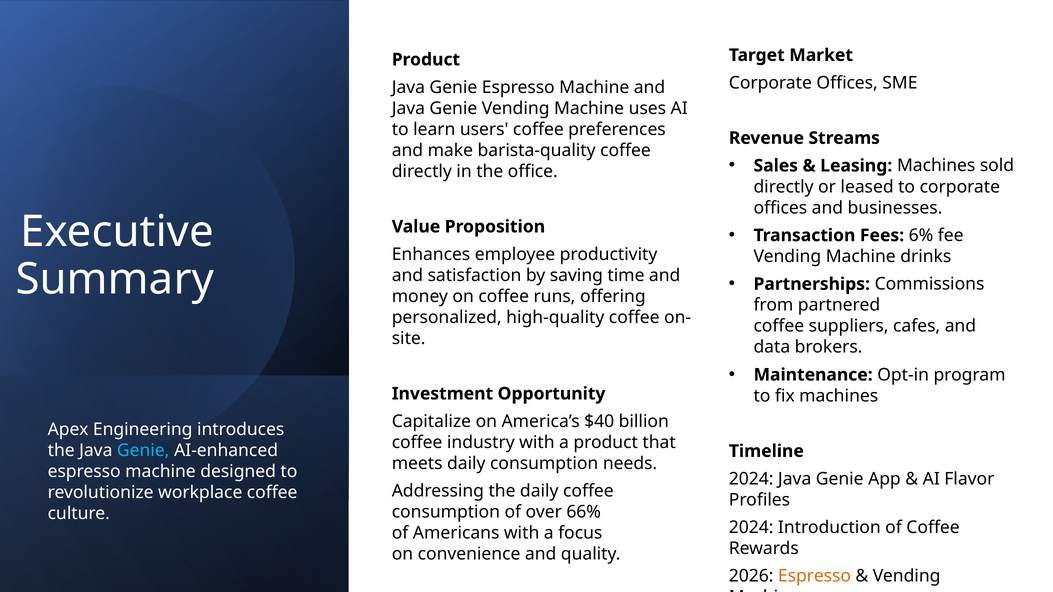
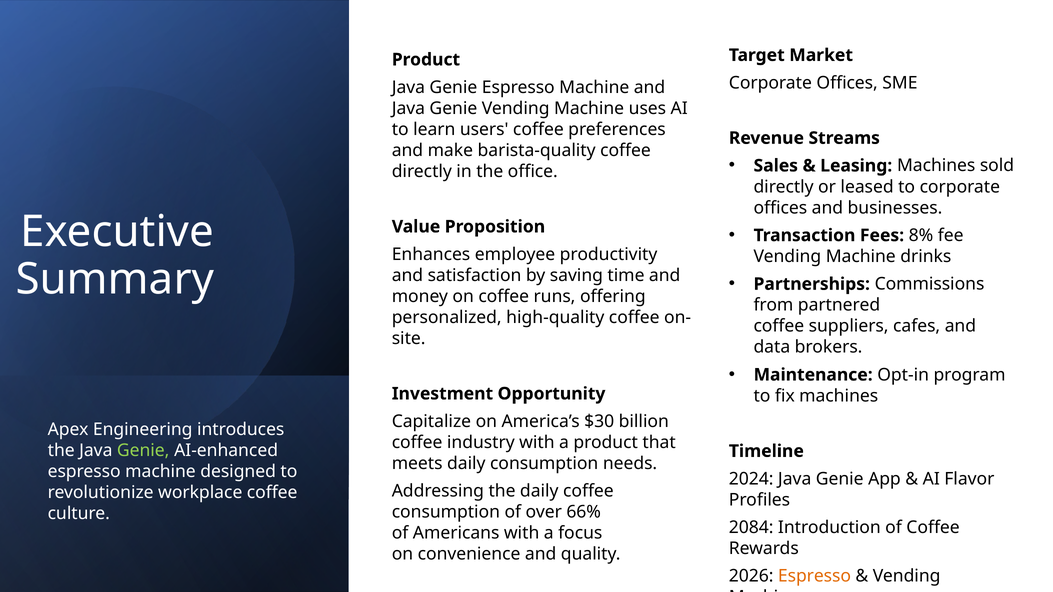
6%: 6% -> 8% (921, 236)
$40: $40 -> $30 (599, 422)
Genie colour: light blue -> light green (143, 451)
2024: 2024 -> 2084 (751, 528)
